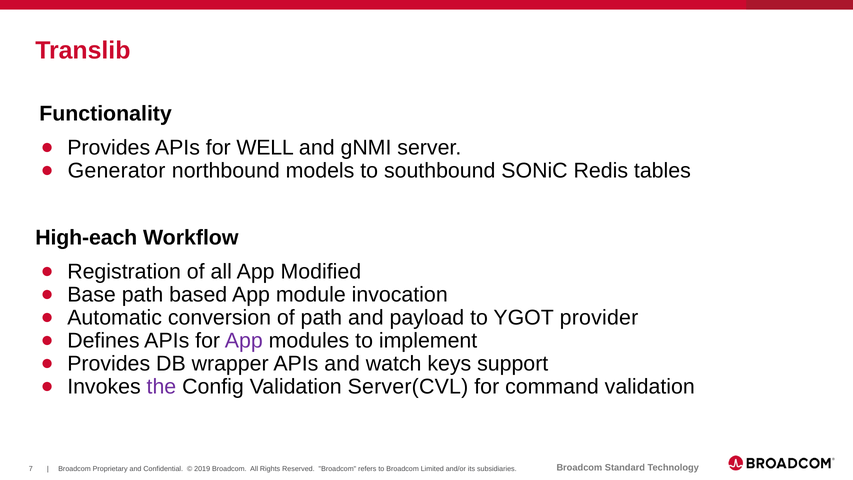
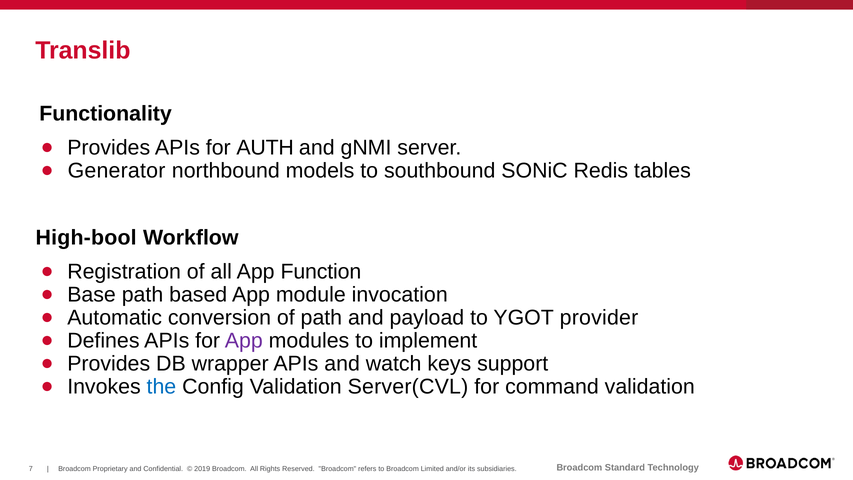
WELL: WELL -> AUTH (265, 147)
High-each: High-each -> High-bool (86, 238)
Modified: Modified -> Function (321, 271)
the colour: purple -> blue (161, 387)
